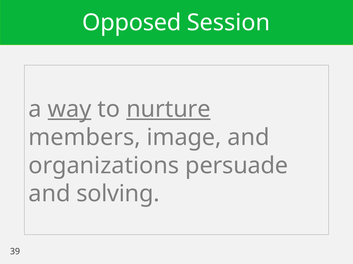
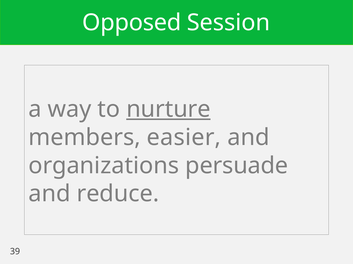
way underline: present -> none (69, 110)
image: image -> easier (184, 138)
solving: solving -> reduce (118, 194)
